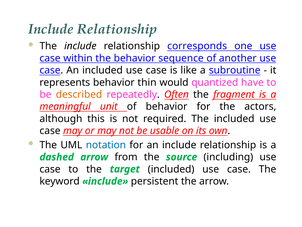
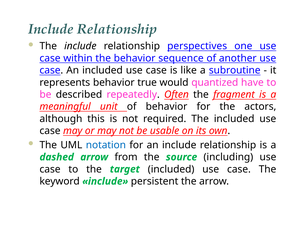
corresponds: corresponds -> perspectives (197, 46)
thin: thin -> true (147, 82)
described colour: orange -> black (79, 94)
